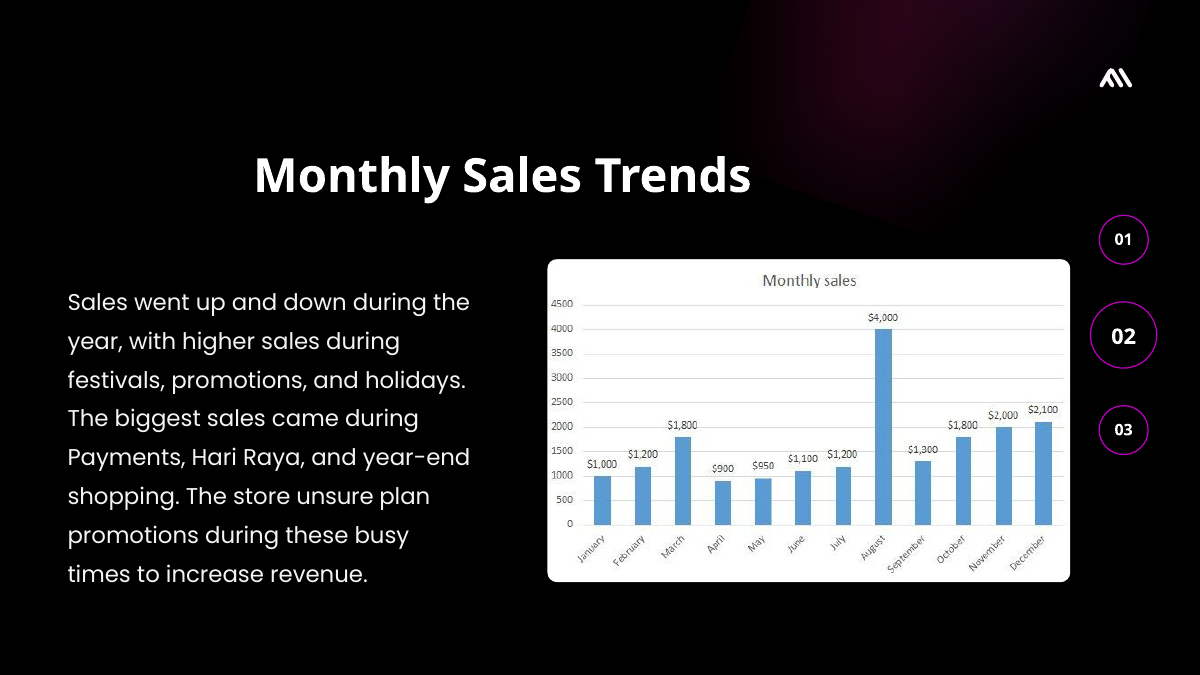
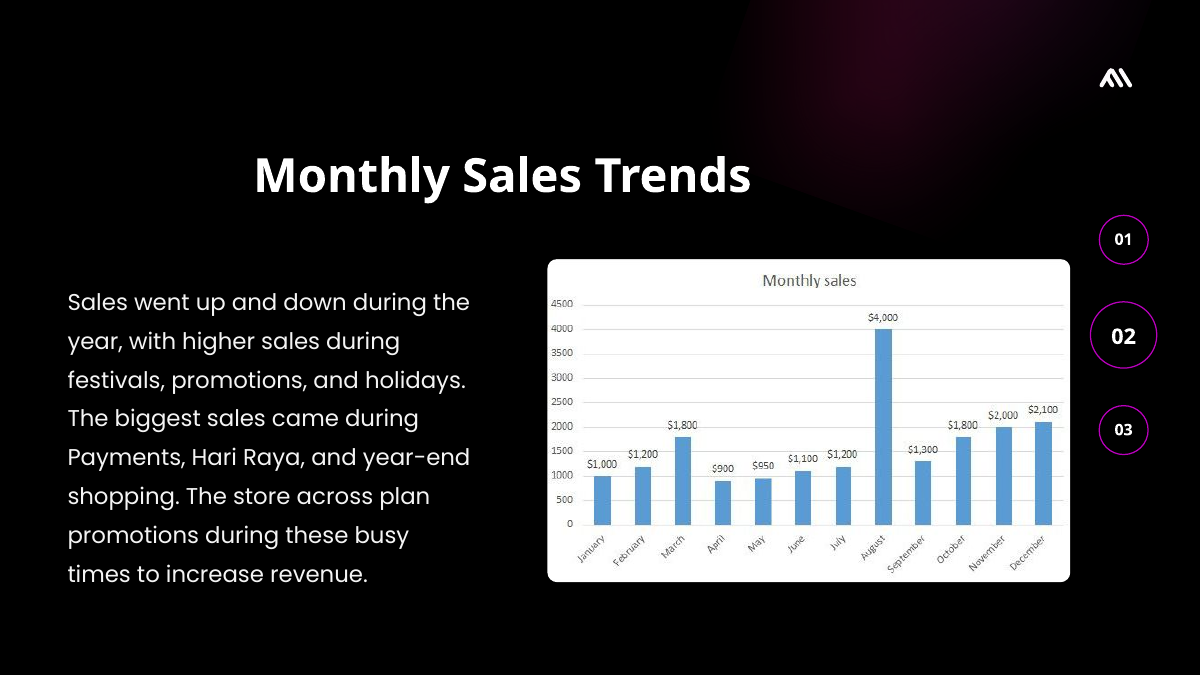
unsure: unsure -> across (335, 497)
